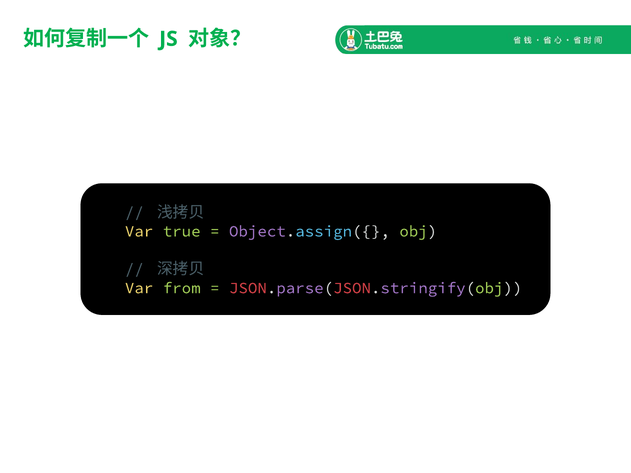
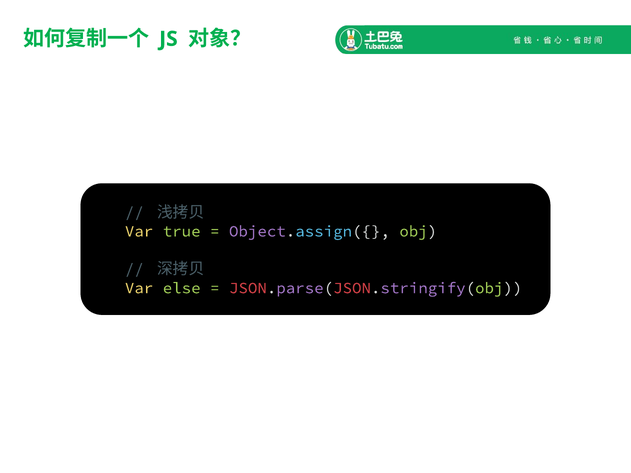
from: from -> else (182, 288)
